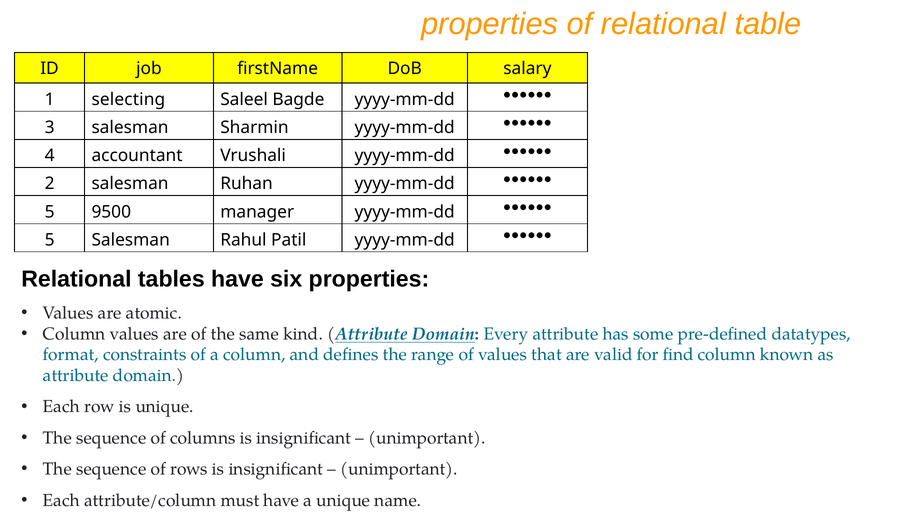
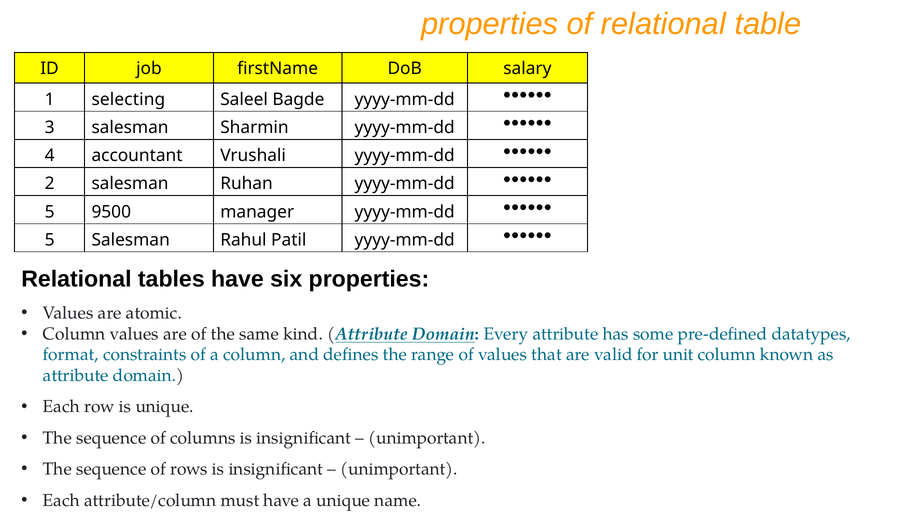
find: find -> unit (678, 355)
